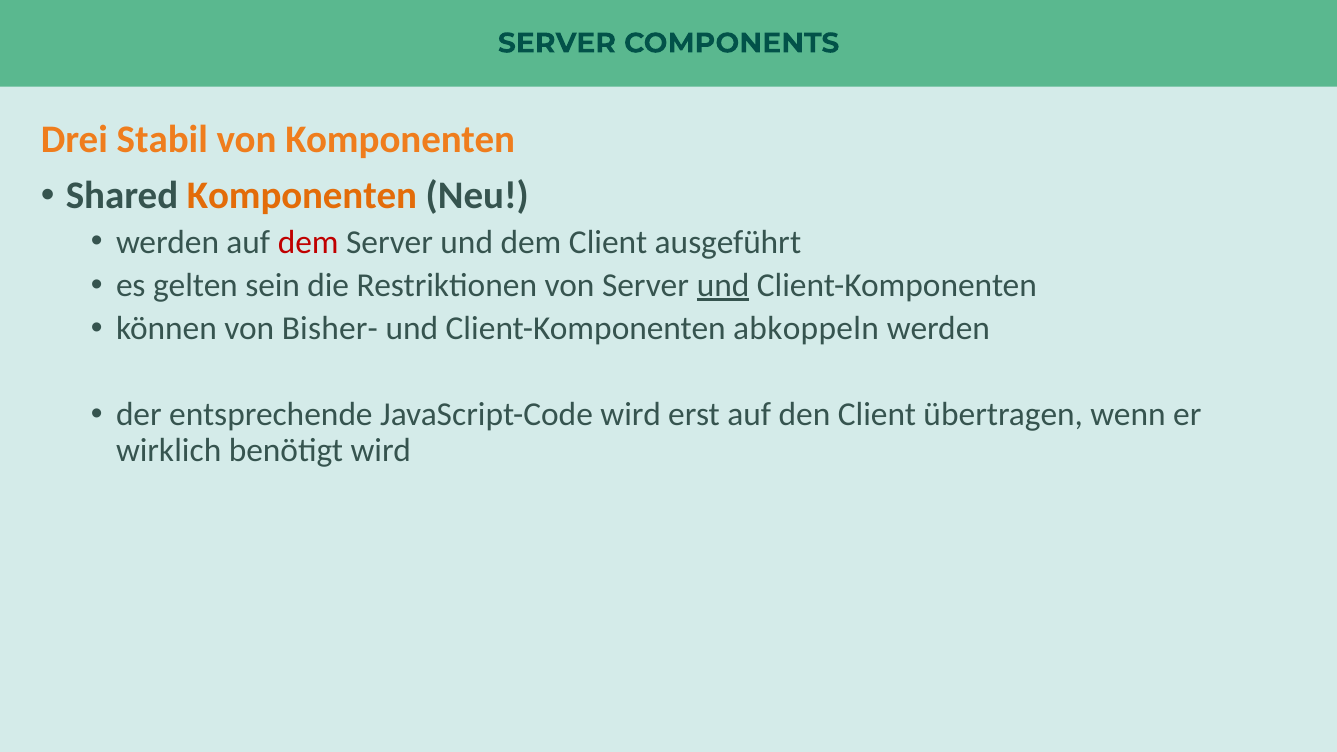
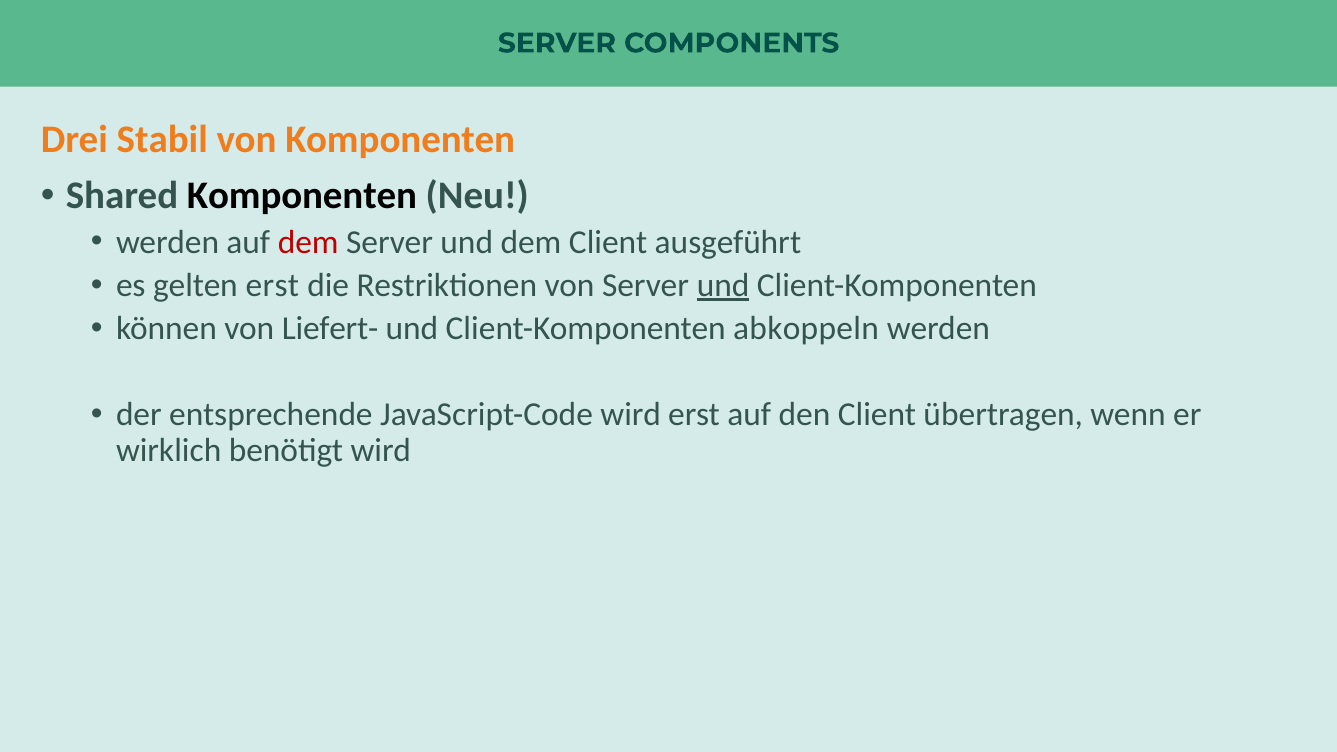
Komponenten colour: orange -> black (302, 196)
gelten sein: sein -> erst (272, 285)
Bisher-: Bisher- -> Liefert- (330, 328)
